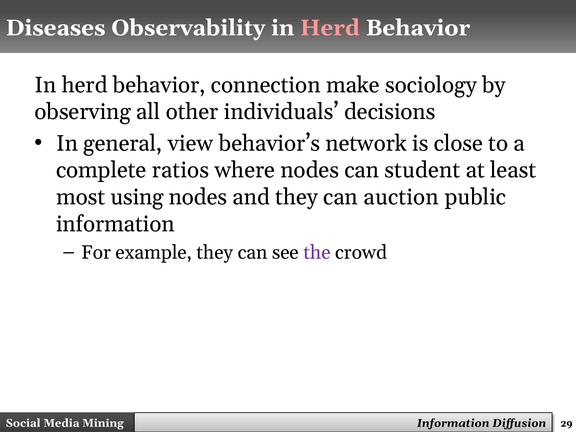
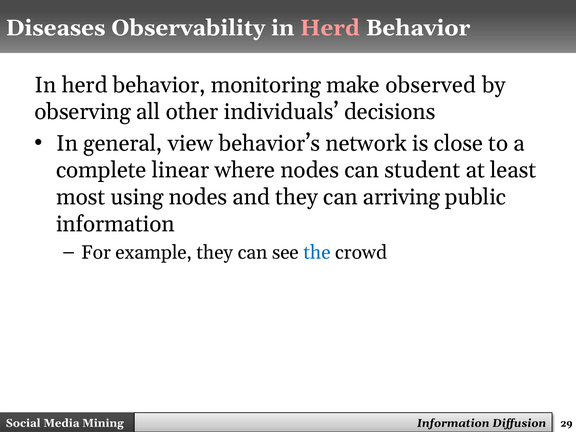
connection: connection -> monitoring (266, 85)
sociology: sociology -> observed (431, 85)
ratios: ratios -> linear (181, 170)
auction: auction -> arriving (401, 197)
the colour: purple -> blue (317, 253)
